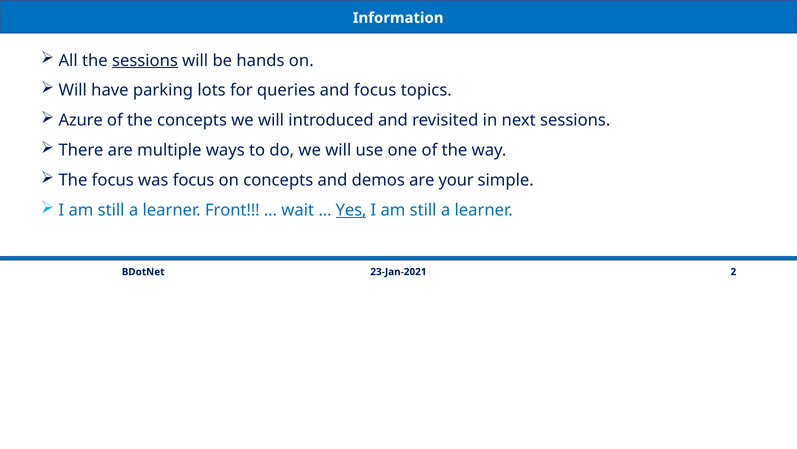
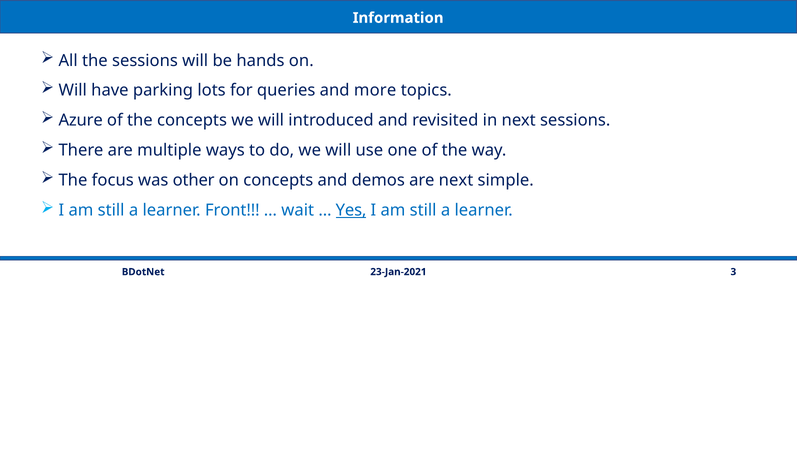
sessions underline: present -> none (145, 60)
and focus: focus -> more (375, 90)
was focus: focus -> other (194, 180)
are your: your -> next (456, 180)
2: 2 -> 3 (733, 271)
